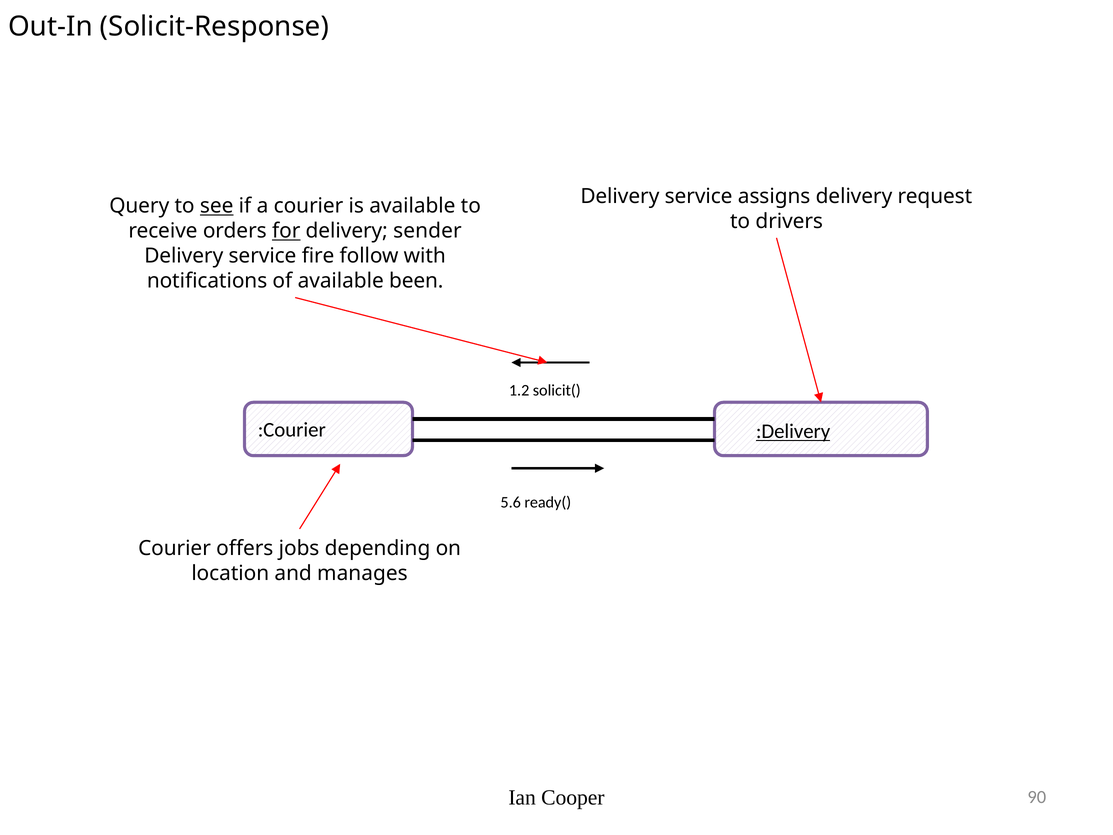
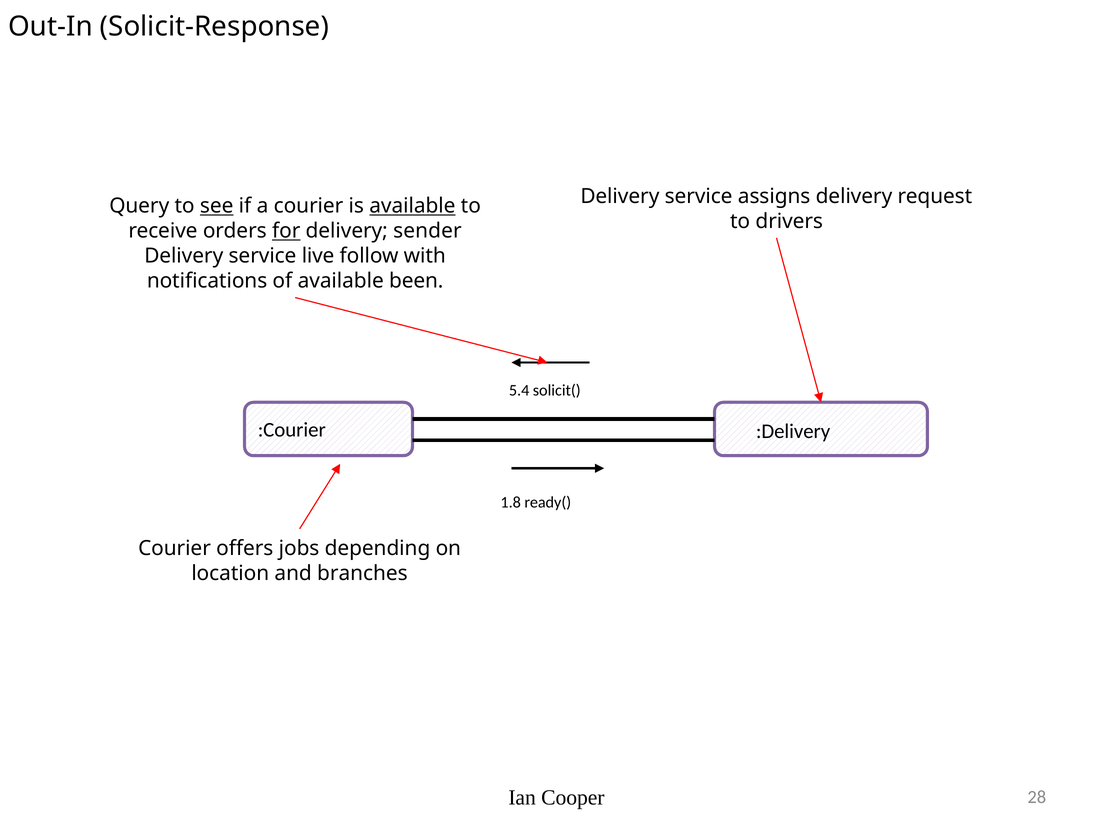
available underline: none -> present (412, 206)
fire: fire -> live (318, 256)
1.2: 1.2 -> 5.4 (519, 390)
:Delivery underline: present -> none (793, 431)
5.6: 5.6 -> 1.8 (511, 502)
manages: manages -> branches (362, 573)
90: 90 -> 28 (1037, 797)
